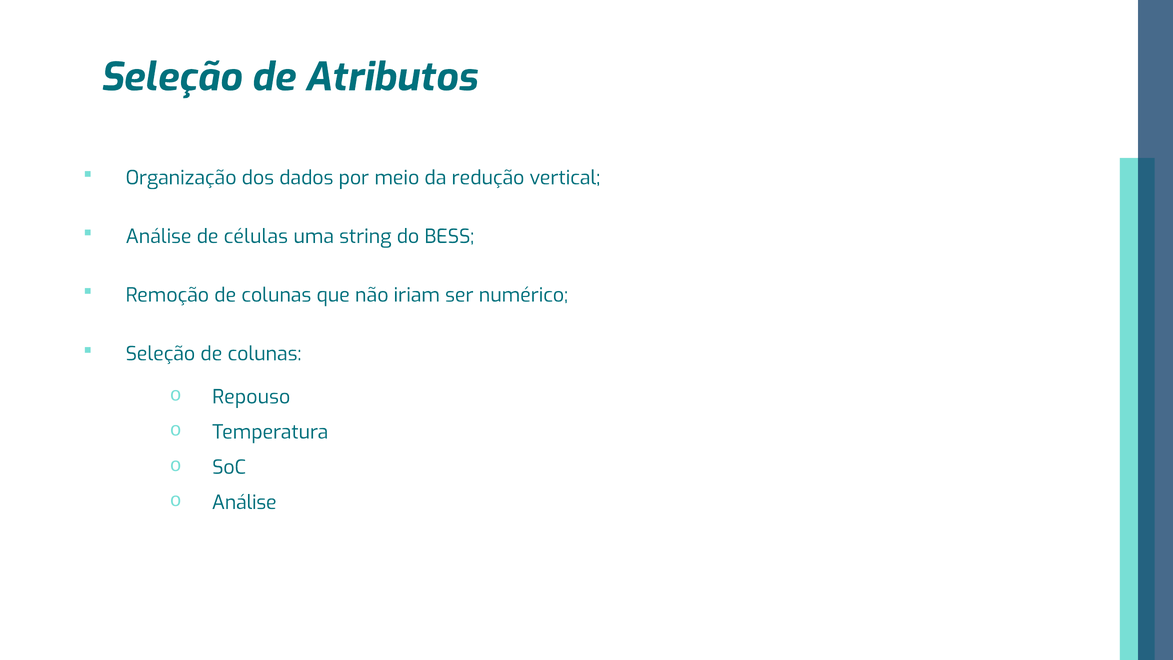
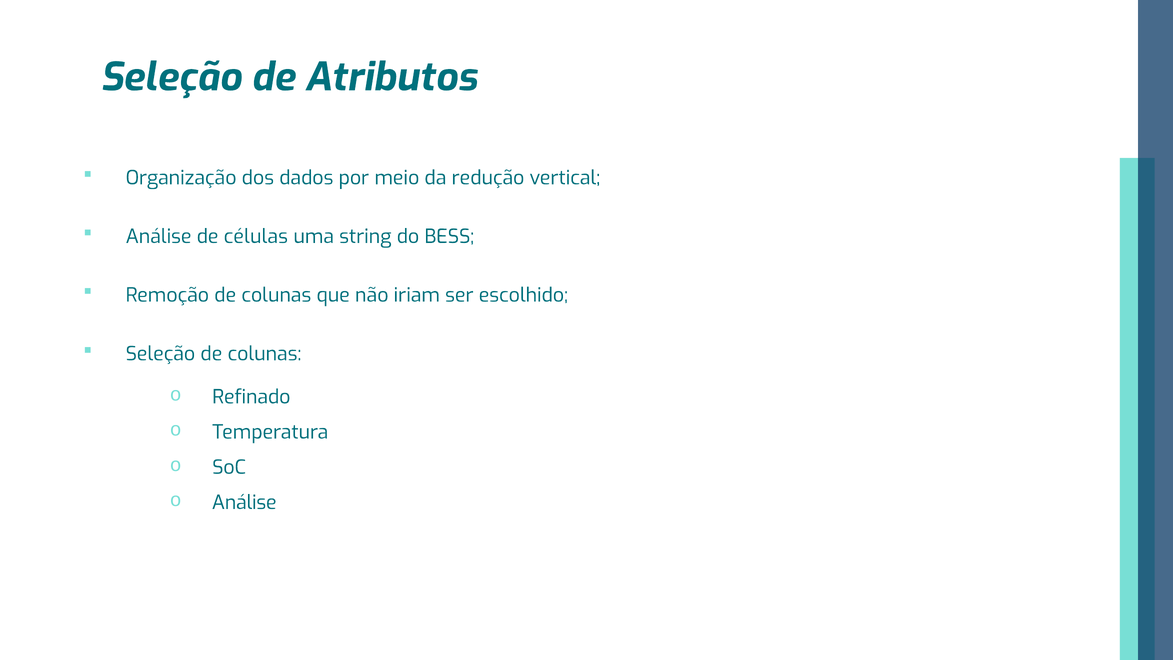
numérico: numérico -> escolhido (523, 295)
Repouso: Repouso -> Refinado (251, 397)
